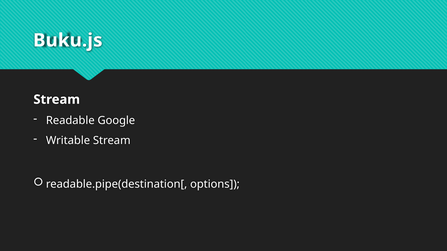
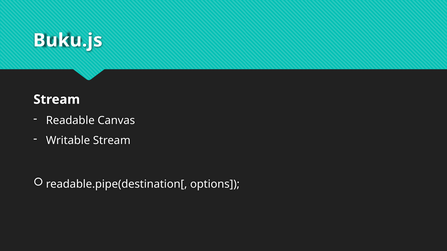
Google: Google -> Canvas (116, 121)
